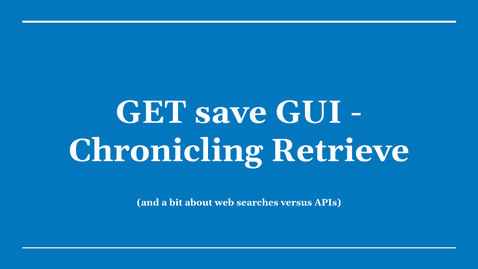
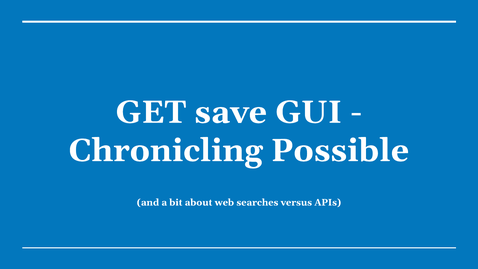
Retrieve: Retrieve -> Possible (340, 151)
